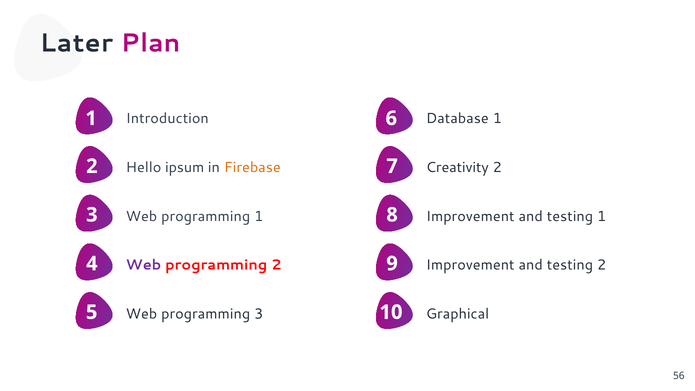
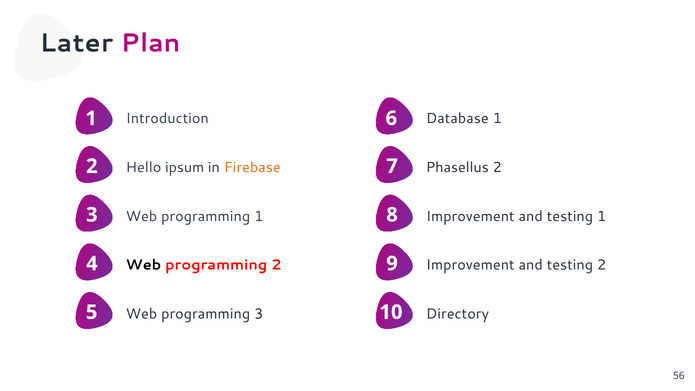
Creativity: Creativity -> Phasellus (457, 167)
Web colour: purple -> black (143, 265)
Graphical: Graphical -> Directory (457, 314)
